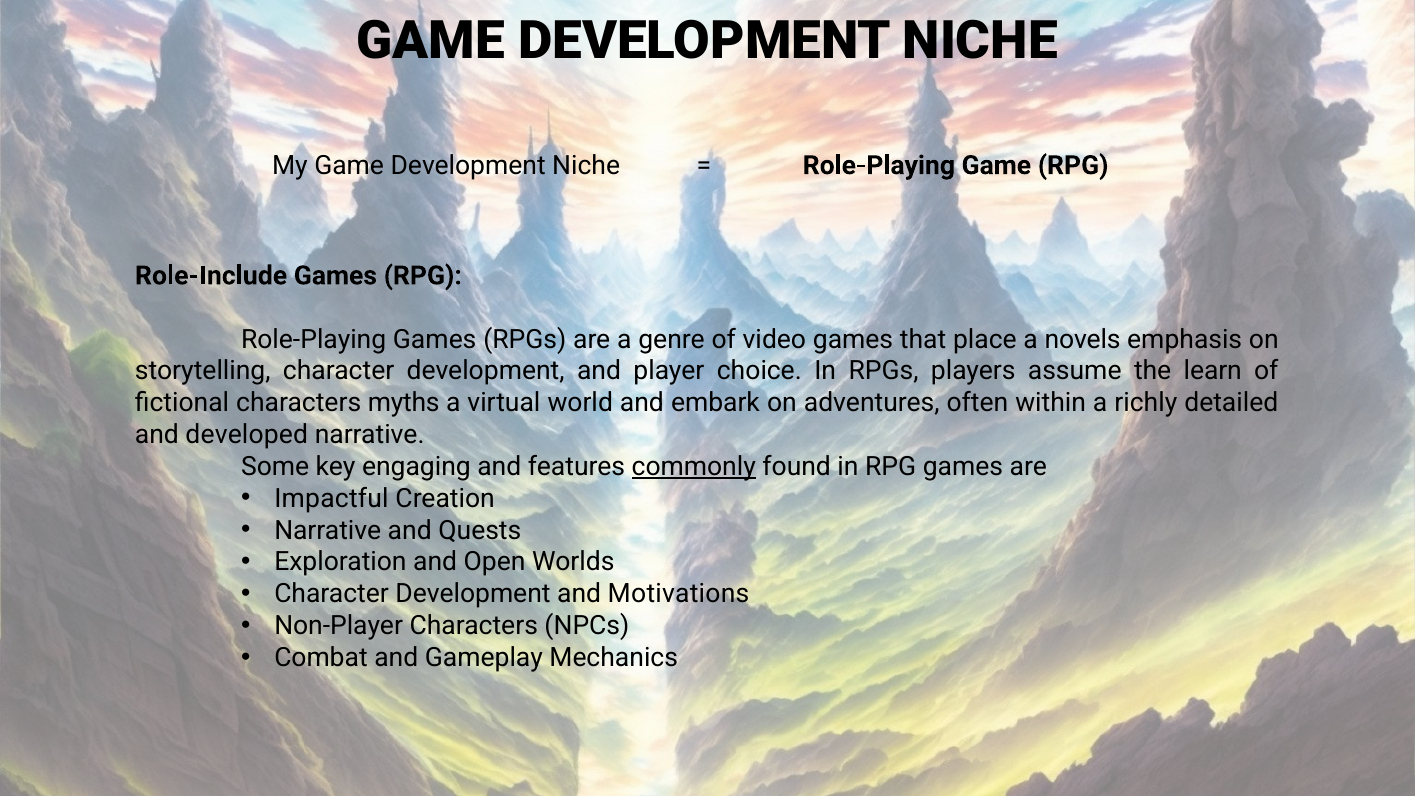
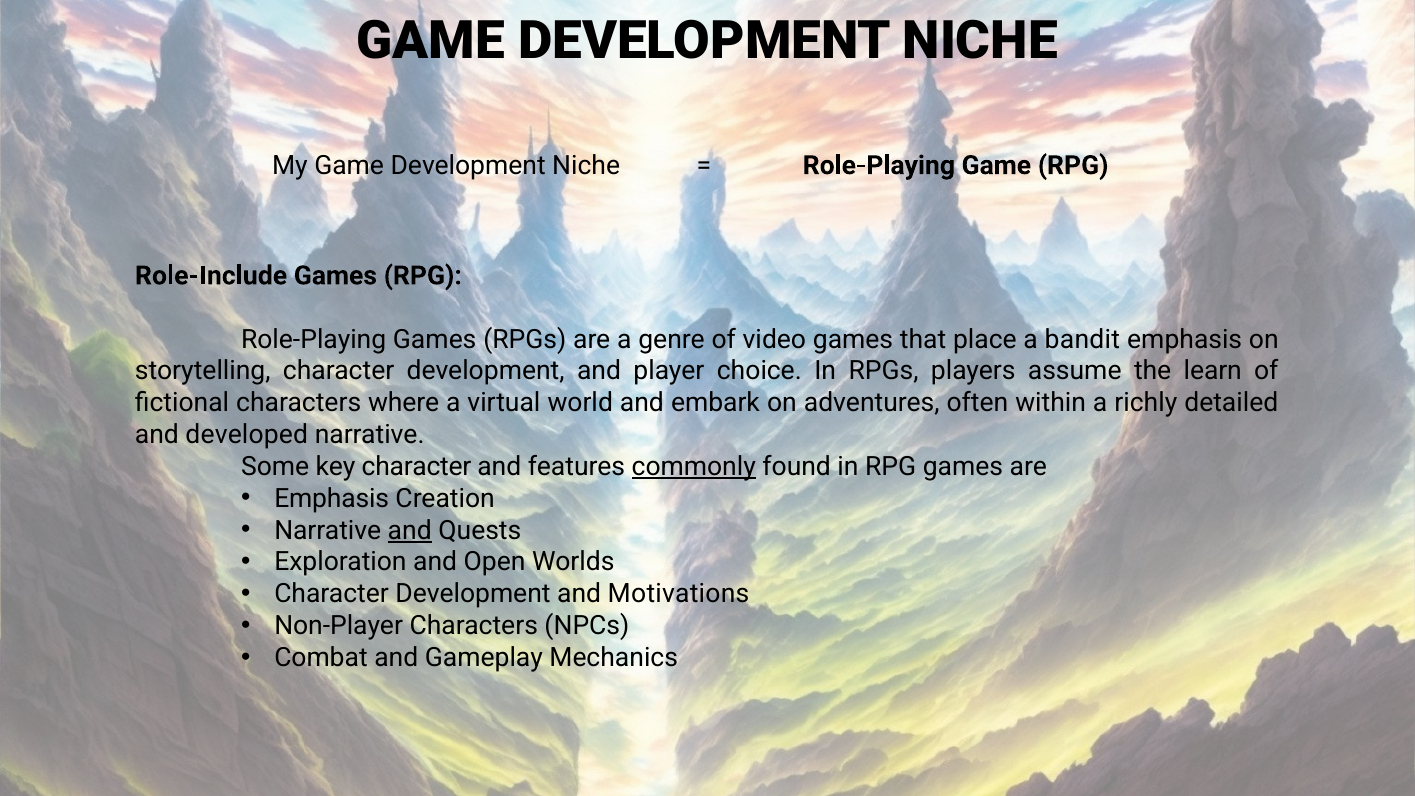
novels: novels -> bandit (1082, 339)
myths: myths -> where (404, 403)
key engaging: engaging -> character (417, 467)
Impactful: Impactful -> Emphasis (332, 498)
and underline: none -> present (410, 530)
